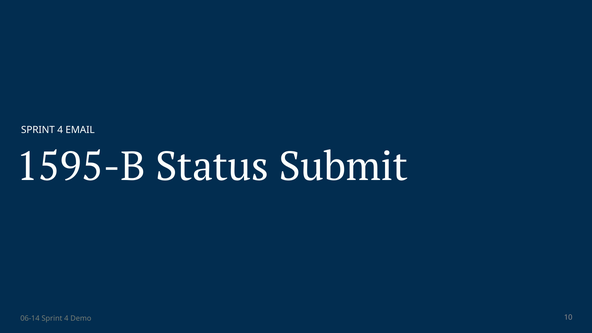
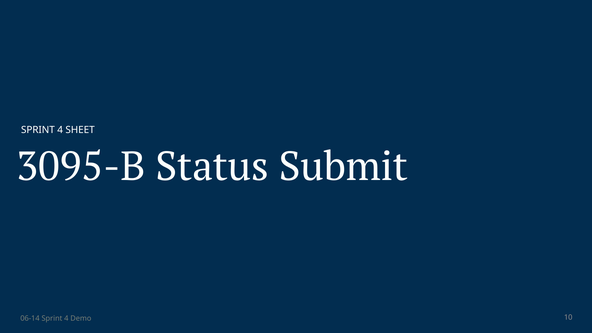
EMAIL: EMAIL -> SHEET (80, 130)
1595-B: 1595-B -> 3095-B (81, 167)
